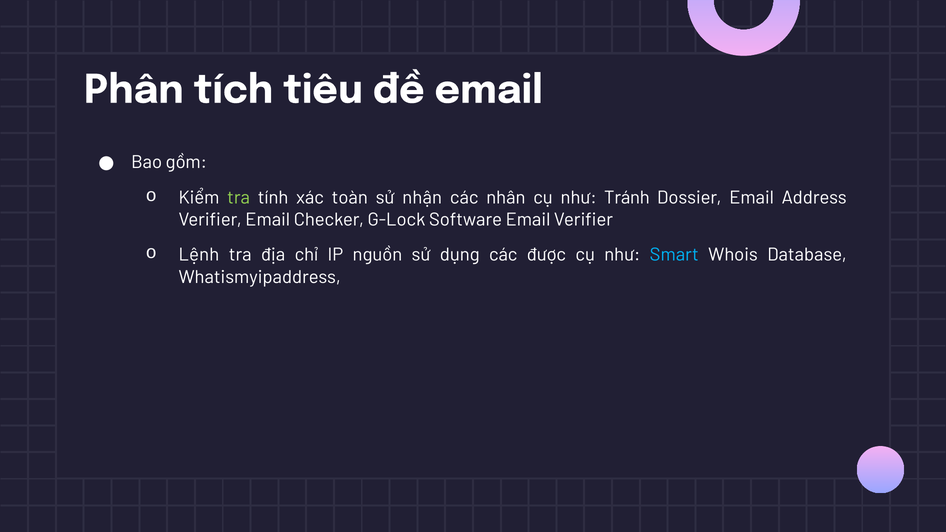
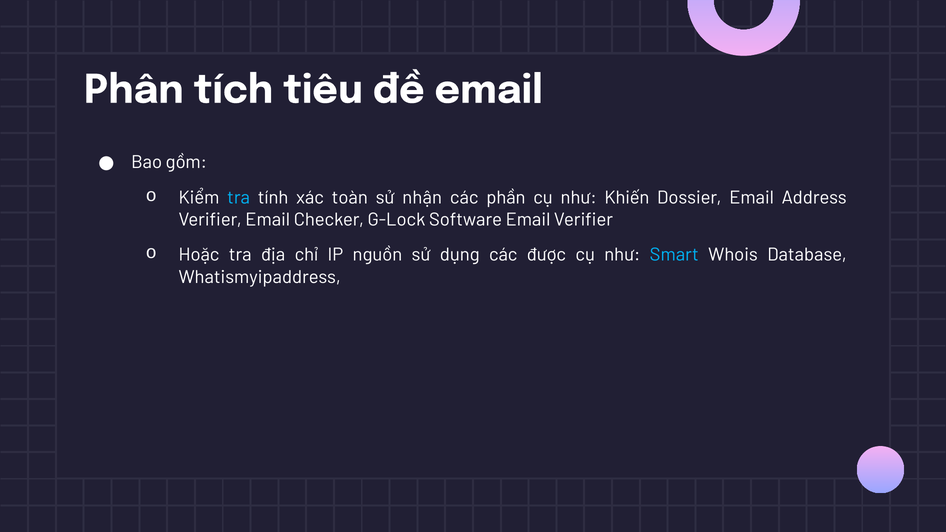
tra colour: light green -> light blue (239, 198)
nhân: nhân -> phần (506, 198)
Tránh: Tránh -> Khiến (627, 198)
Lệnh: Lệnh -> Hoặc (199, 255)
